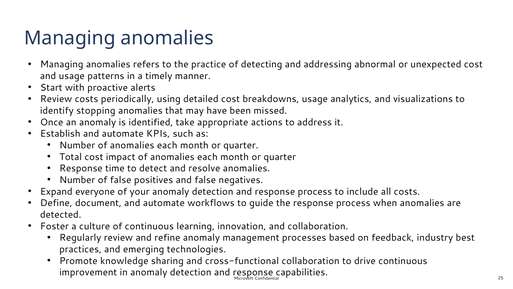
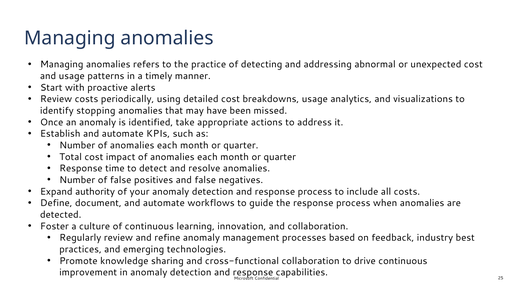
everyone: everyone -> authority (95, 191)
